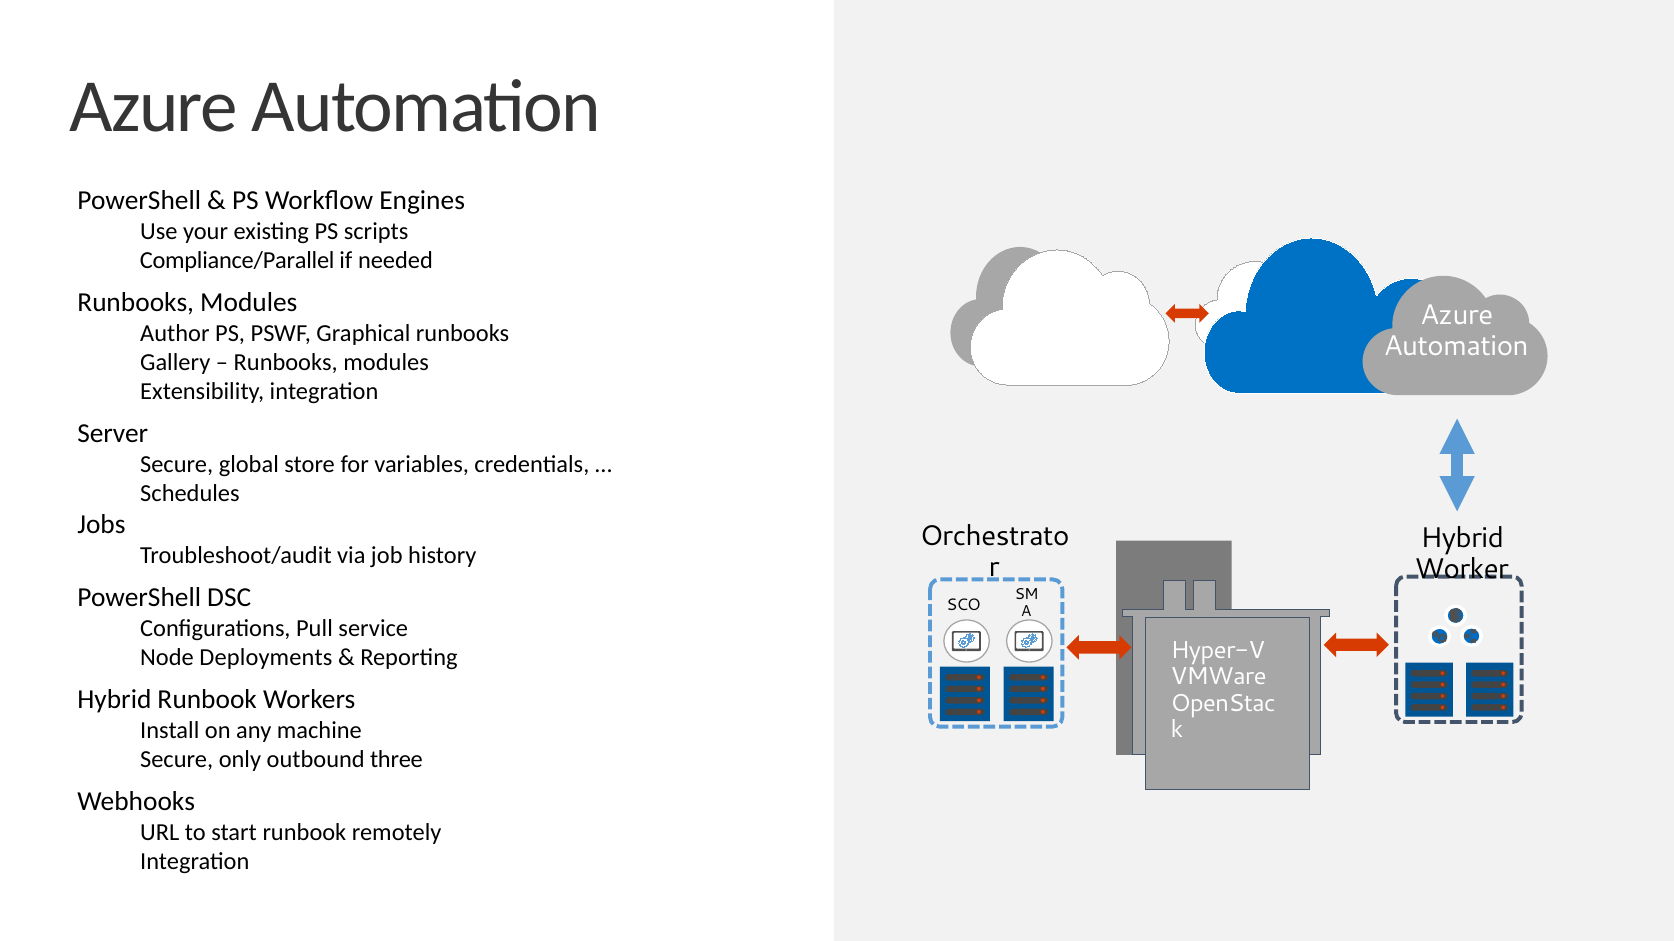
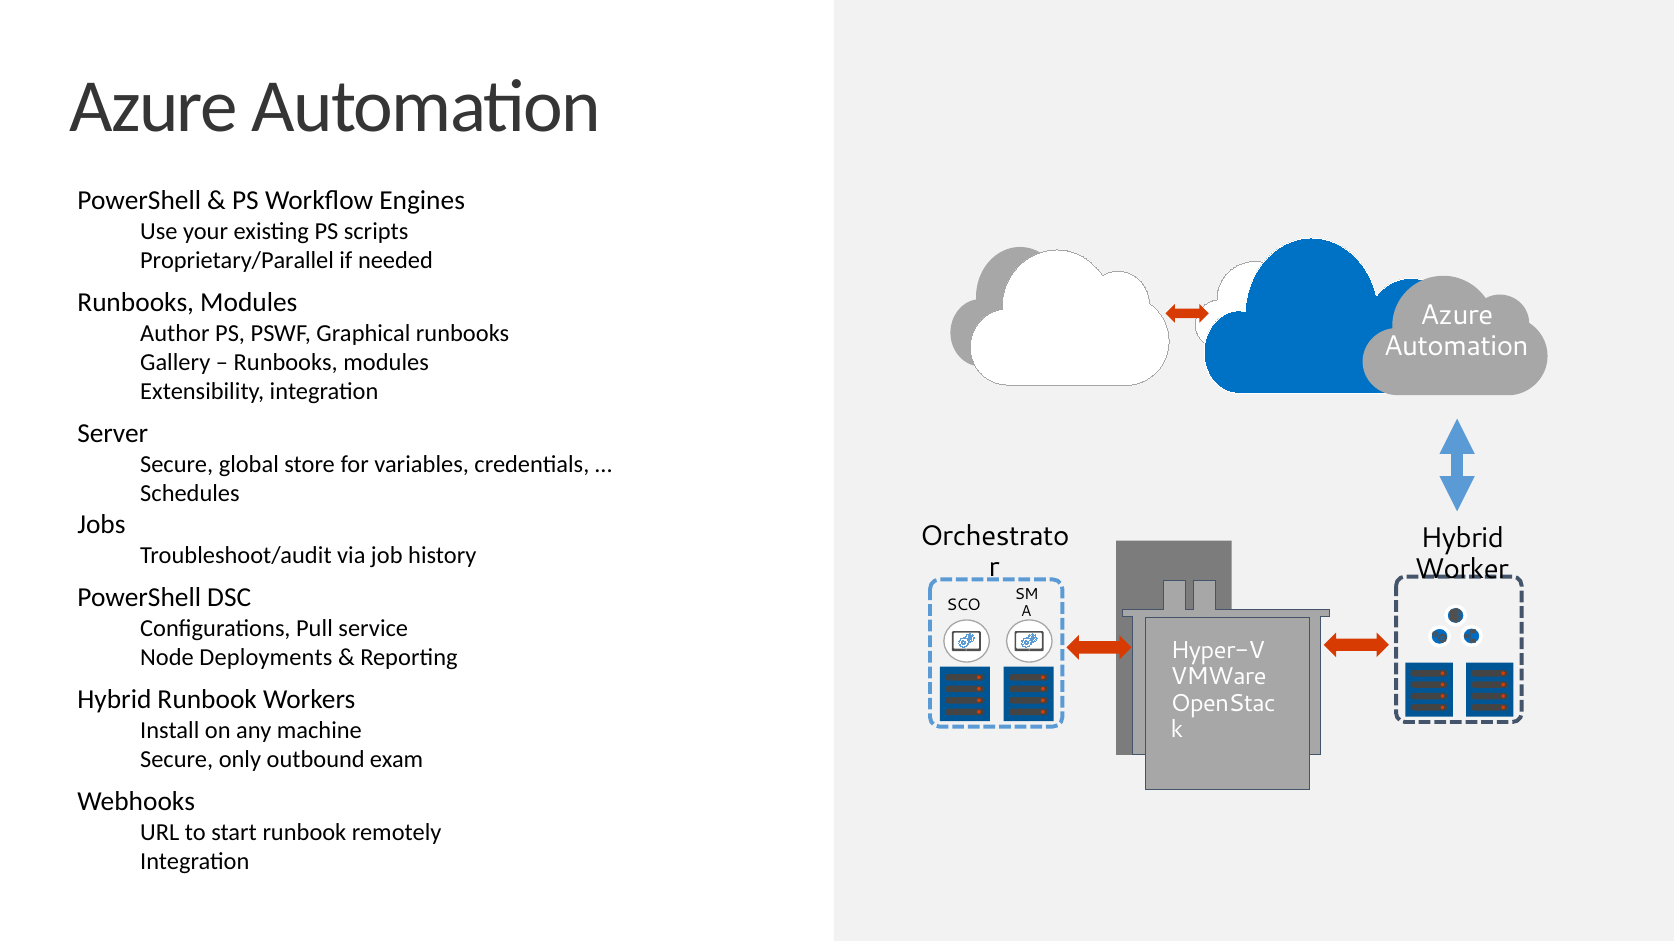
Compliance/Parallel: Compliance/Parallel -> Proprietary/Parallel (237, 261)
three: three -> exam (396, 760)
